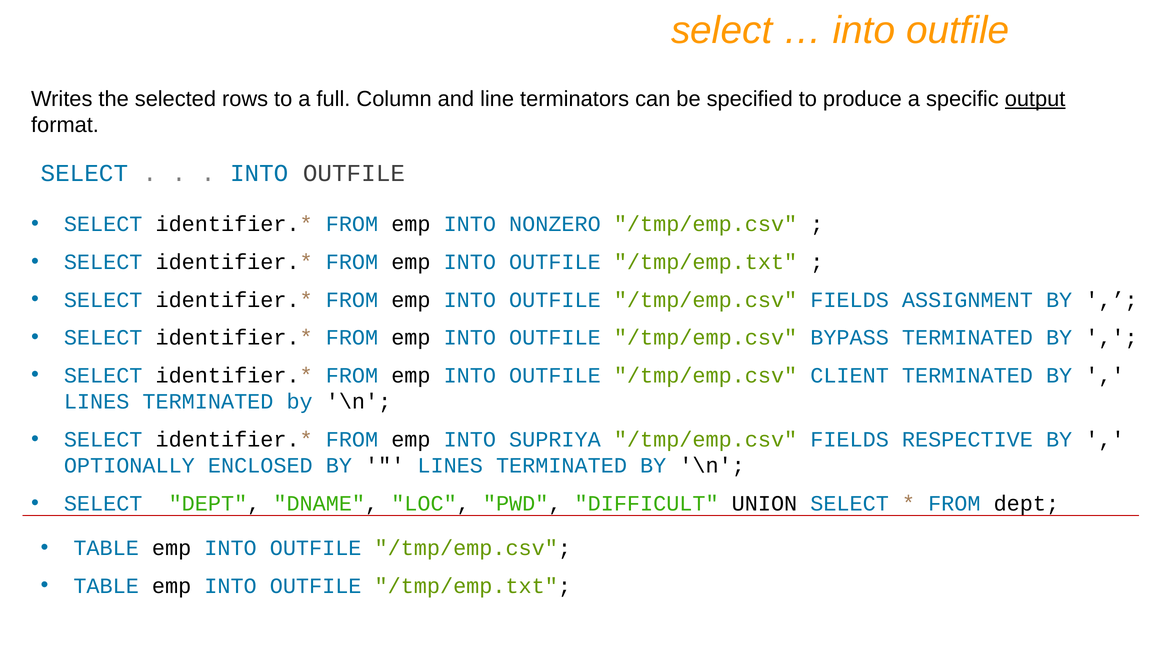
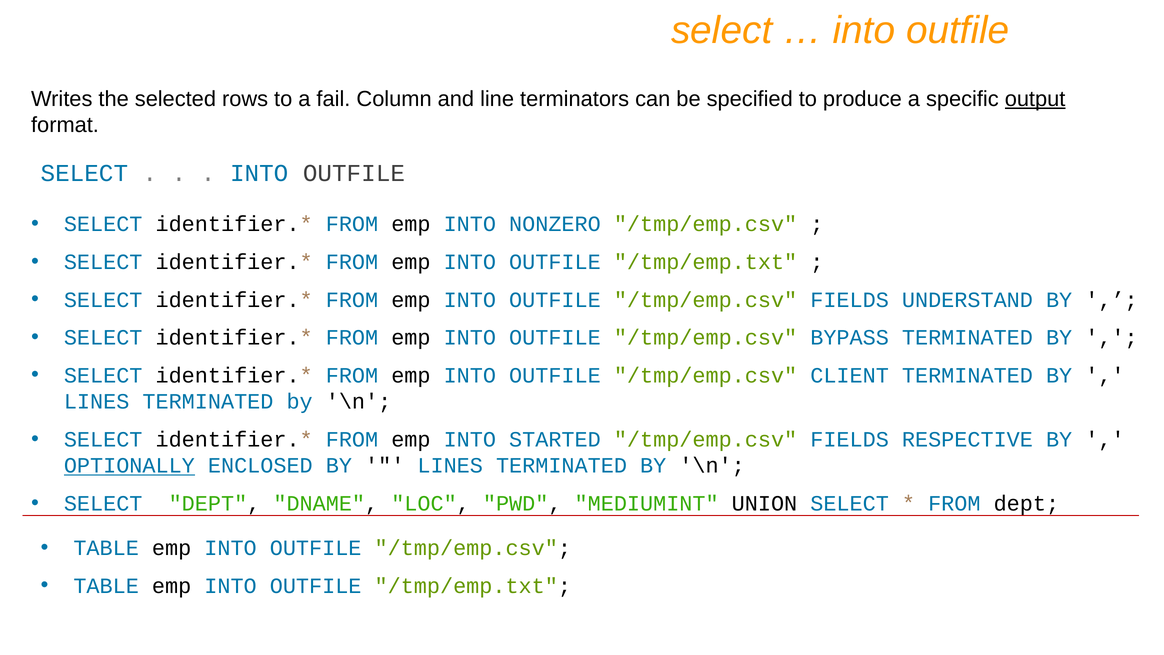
full: full -> fail (333, 99)
ASSIGNMENT: ASSIGNMENT -> UNDERSTAND (967, 300)
SUPRIYA: SUPRIYA -> STARTED (555, 439)
OPTIONALLY underline: none -> present (129, 465)
DIFFICULT: DIFFICULT -> MEDIUMINT (647, 503)
